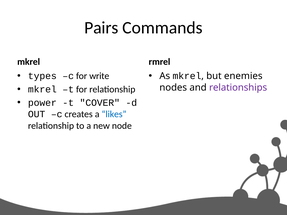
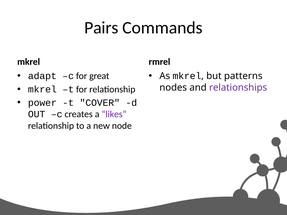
types: types -> adapt (42, 76)
write: write -> great (99, 76)
enemies: enemies -> patterns (243, 76)
likes colour: blue -> purple (114, 114)
